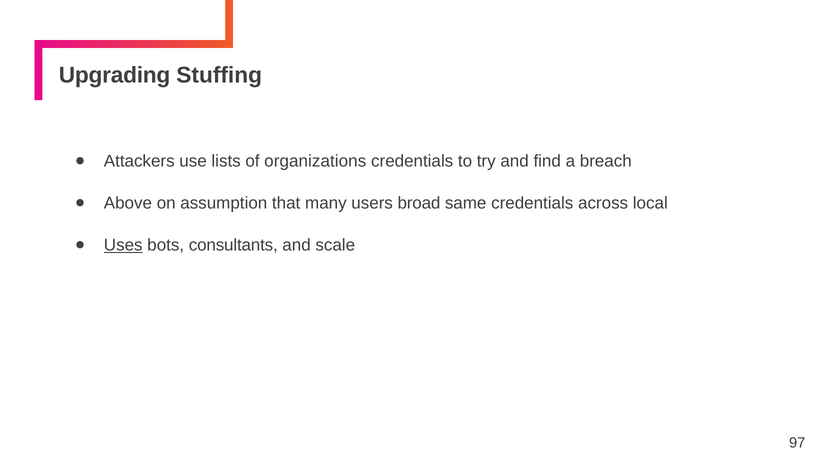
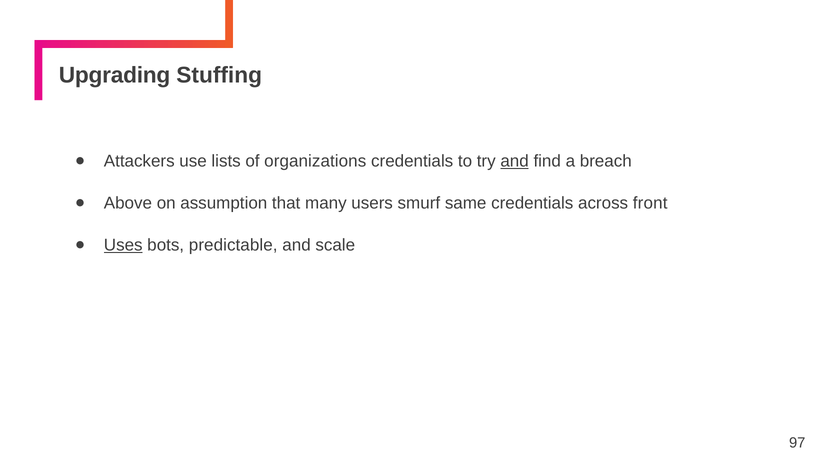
and underline: none -> present (515, 161)
broad: broad -> smurf (419, 203)
local: local -> front (650, 203)
consultants: consultants -> predictable (233, 245)
